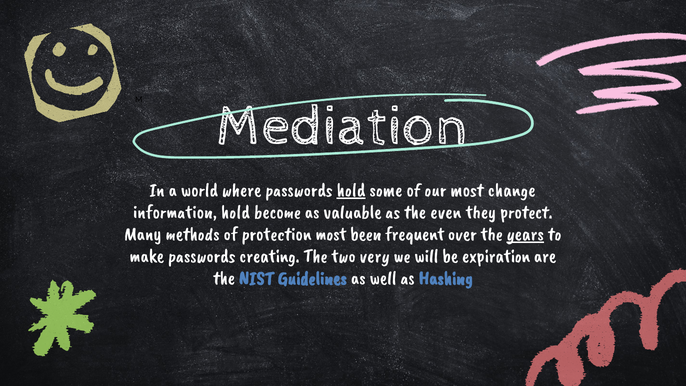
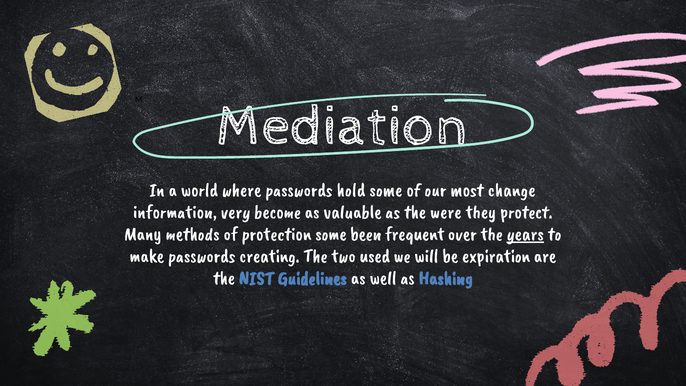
hold underline: present -> none (351, 190)
information hold: hold -> very (236, 212)
even: even -> were (446, 212)
protection most: most -> some (331, 234)
very: very -> used (375, 256)
